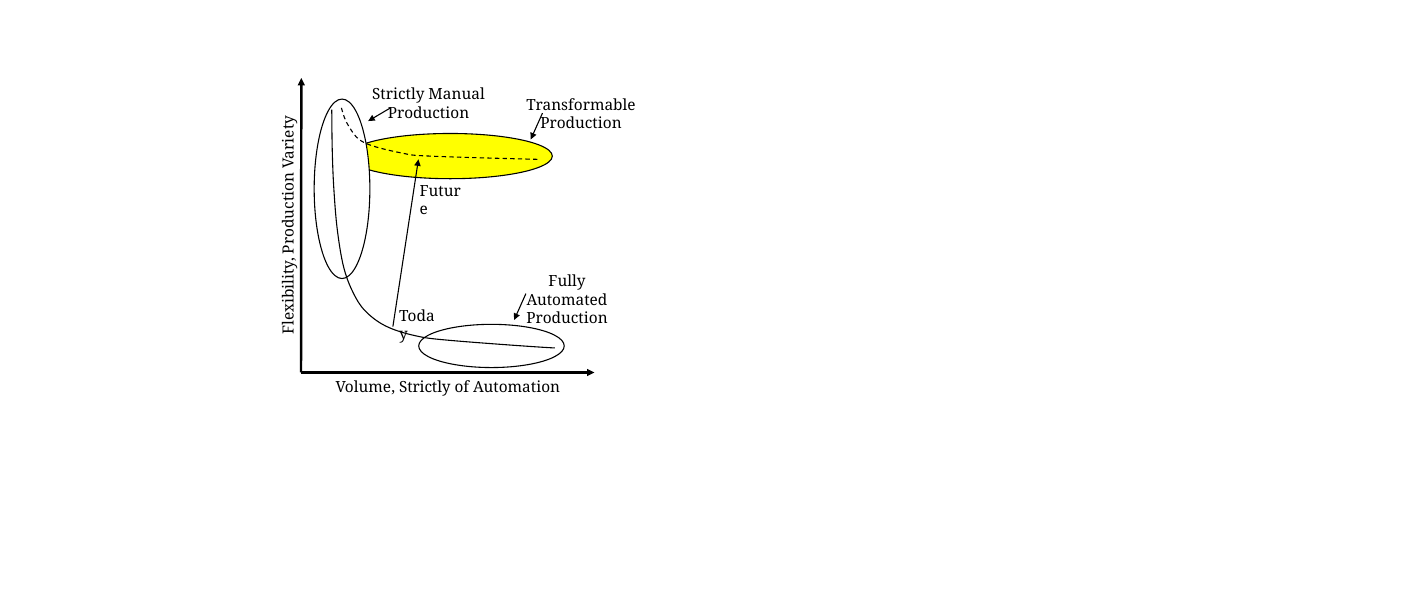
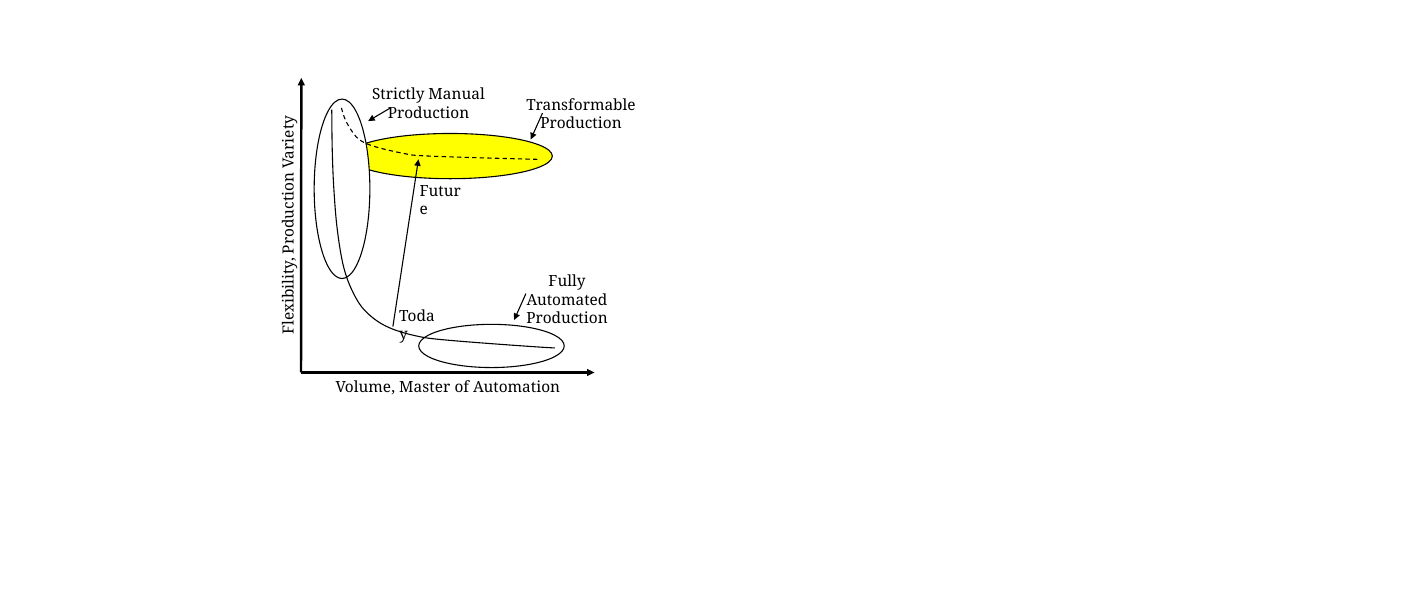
Volume Strictly: Strictly -> Master (425, 387)
